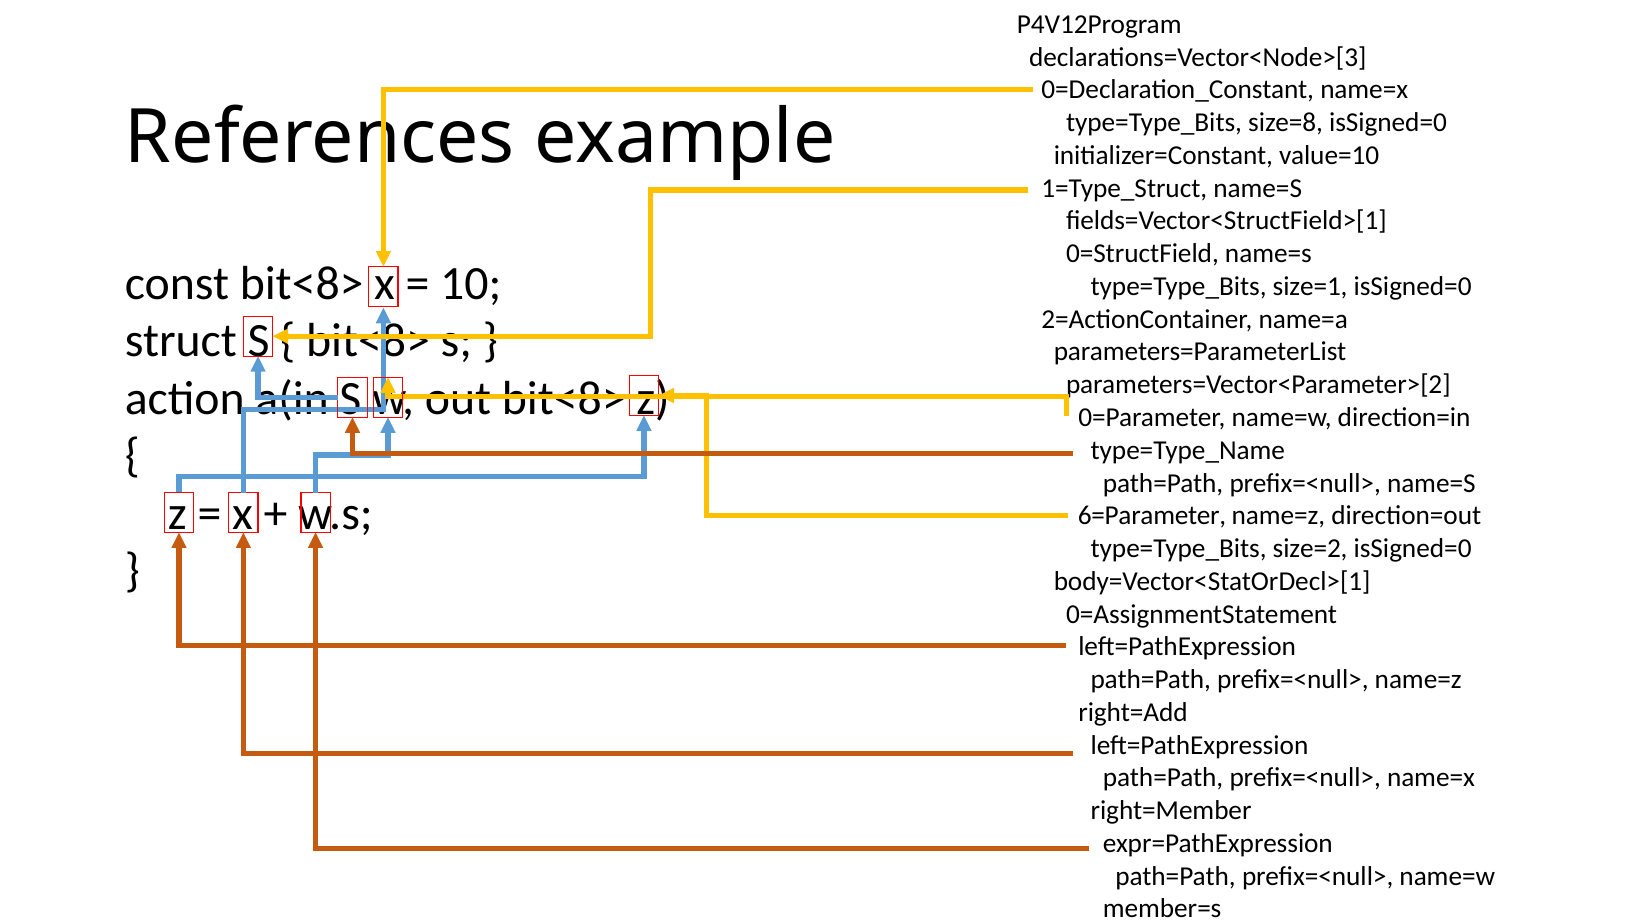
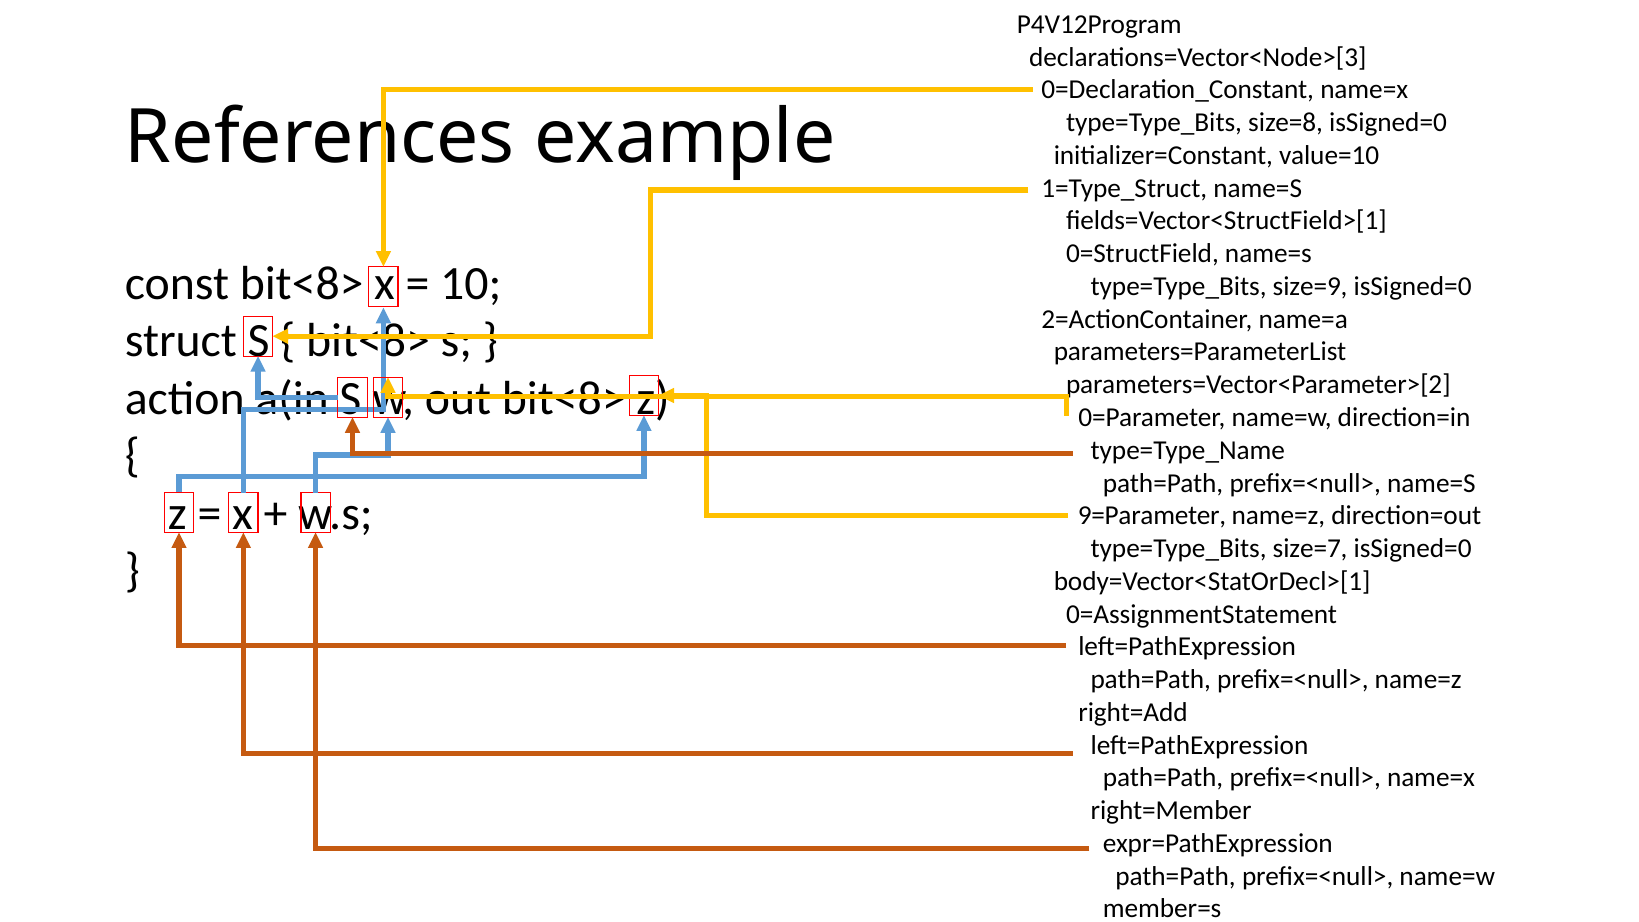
size=1: size=1 -> size=9 (1310, 286)
6=Parameter: 6=Parameter -> 9=Parameter (1152, 516)
size=2: size=2 -> size=7 (1310, 549)
